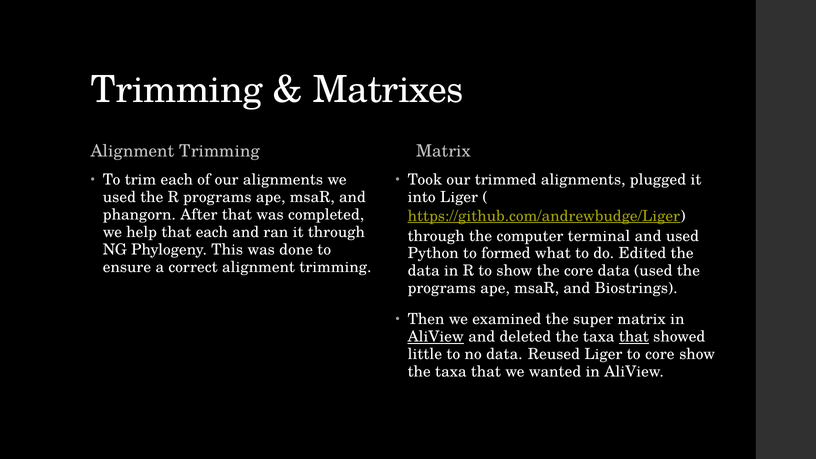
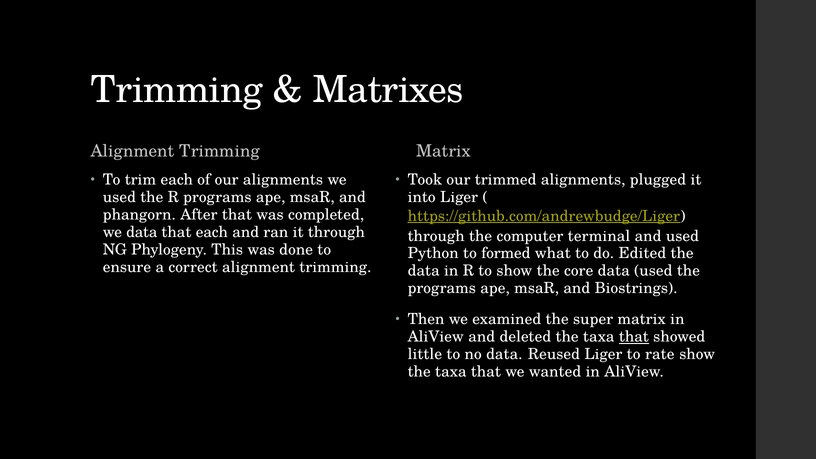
we help: help -> data (142, 232)
AliView underline: present -> none (436, 337)
to core: core -> rate (660, 354)
